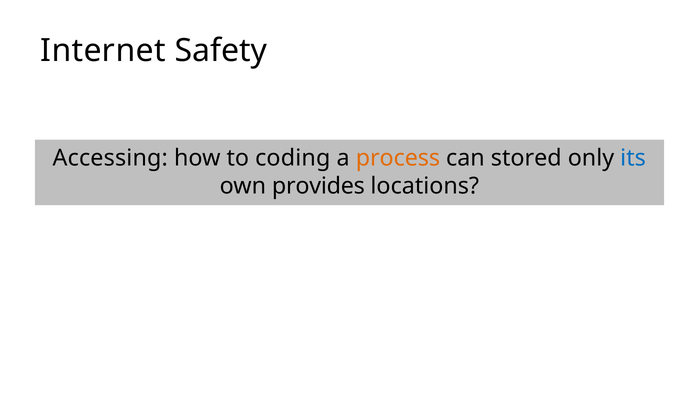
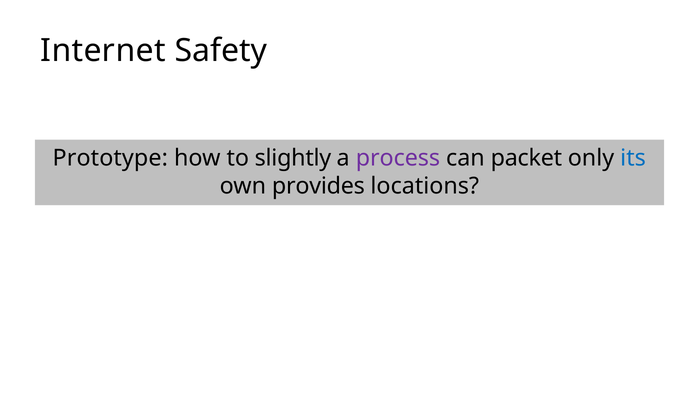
Accessing: Accessing -> Prototype (110, 158)
coding: coding -> slightly (293, 158)
process colour: orange -> purple (398, 158)
stored: stored -> packet (526, 158)
